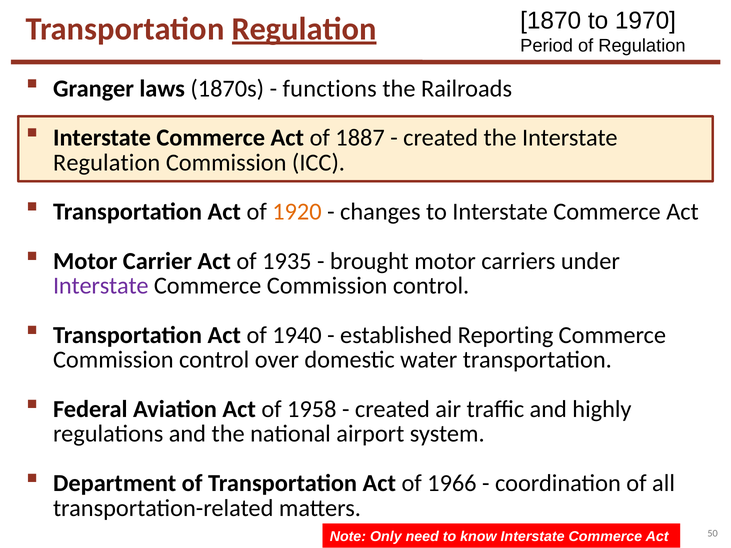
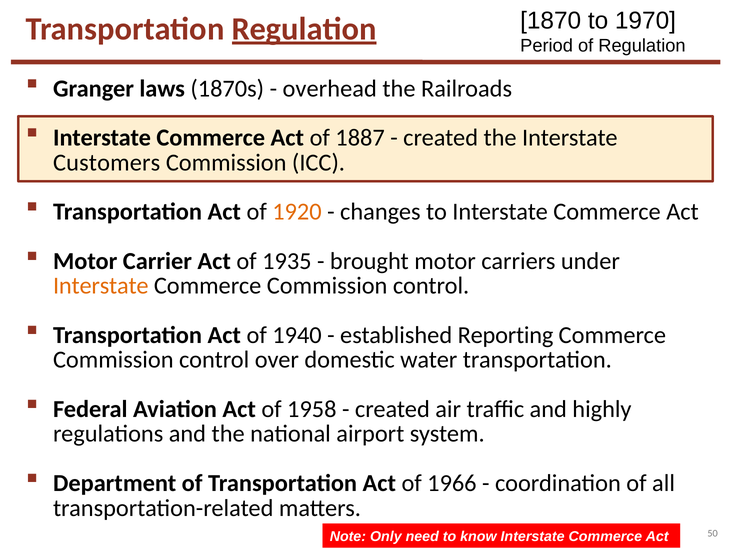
functions: functions -> overhead (330, 89)
Regulation: Regulation -> Customers (107, 163)
Interstate colour: purple -> orange (101, 286)
